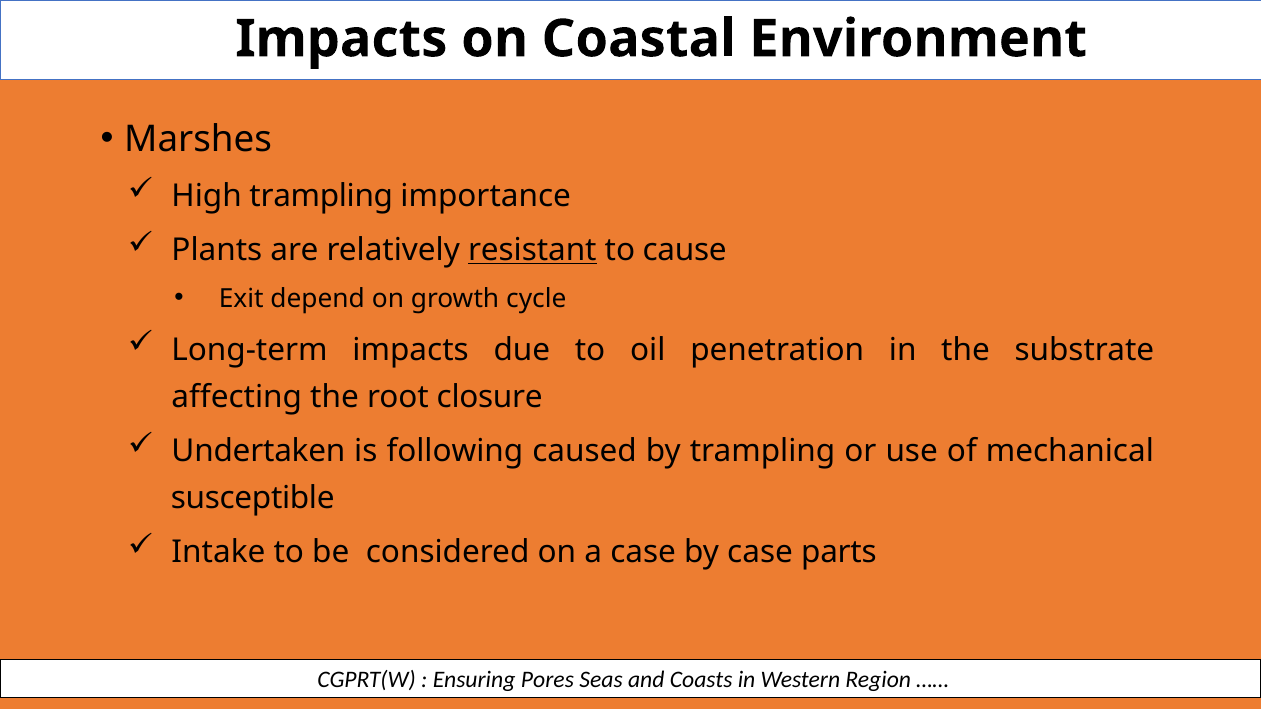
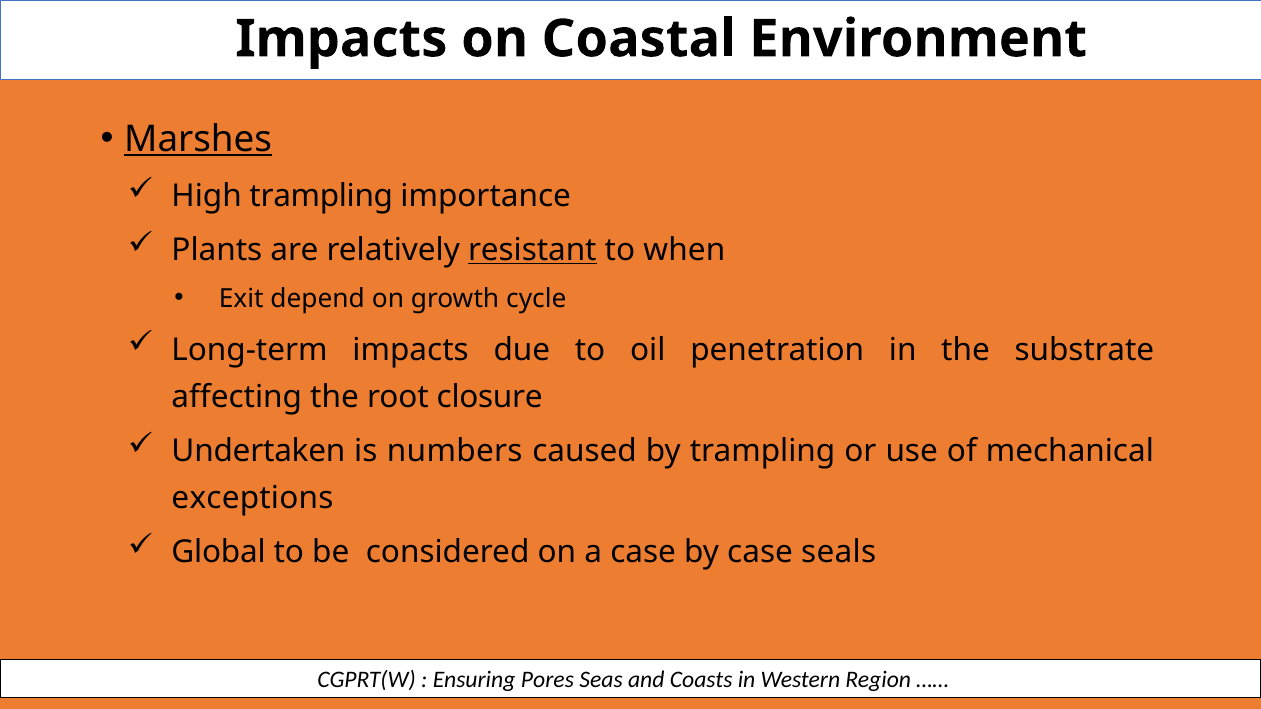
Marshes underline: none -> present (198, 140)
cause: cause -> when (684, 250)
following: following -> numbers (455, 451)
susceptible: susceptible -> exceptions (252, 498)
Intake: Intake -> Global (219, 552)
parts: parts -> seals (839, 552)
